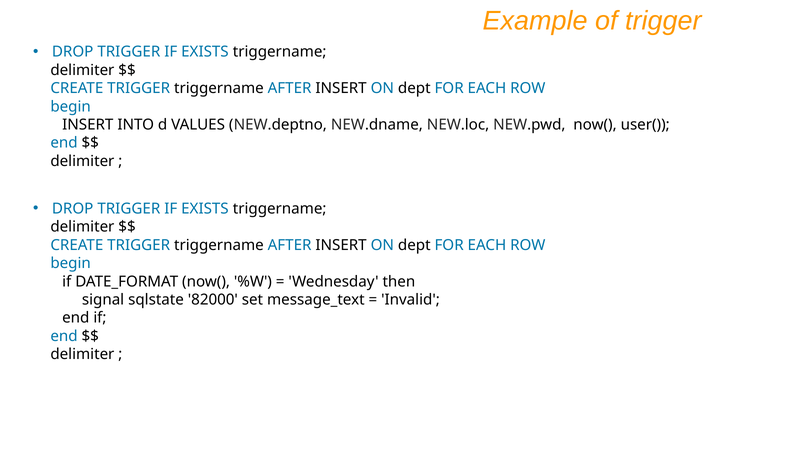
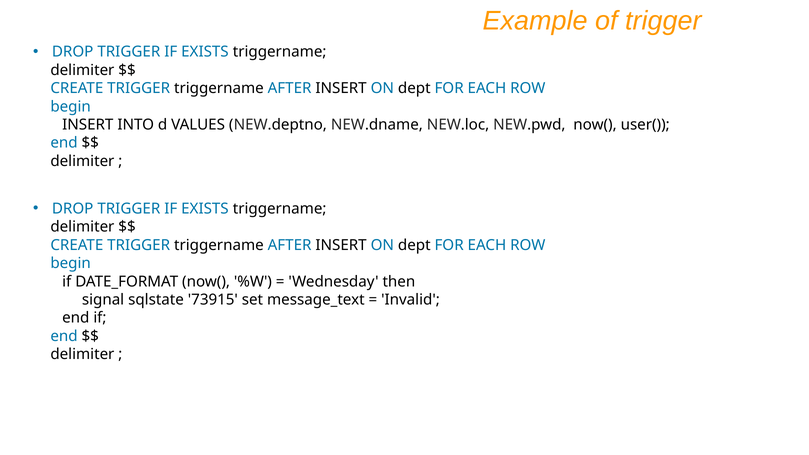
82000: 82000 -> 73915 (213, 300)
